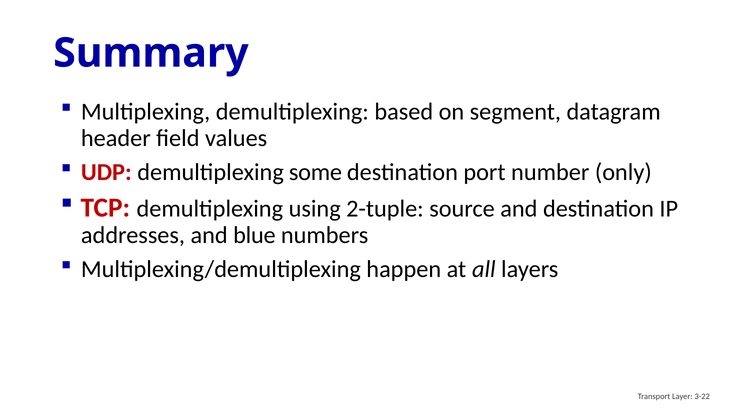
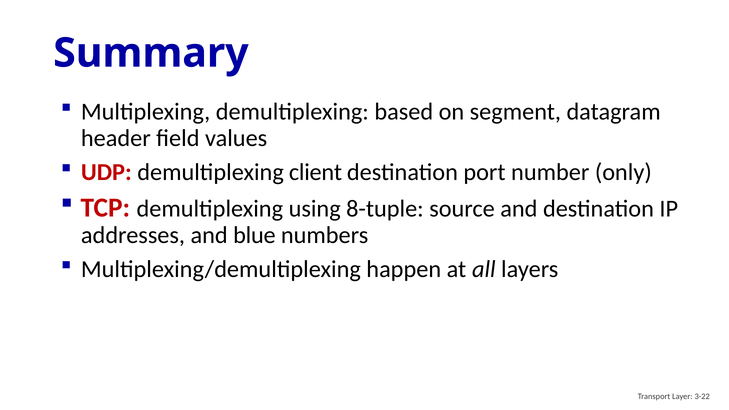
some: some -> client (316, 172)
2-tuple: 2-tuple -> 8-tuple (385, 209)
